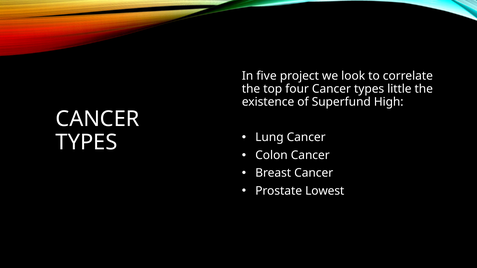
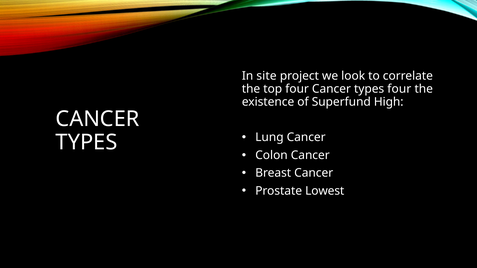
five: five -> site (266, 76)
types little: little -> four (399, 89)
